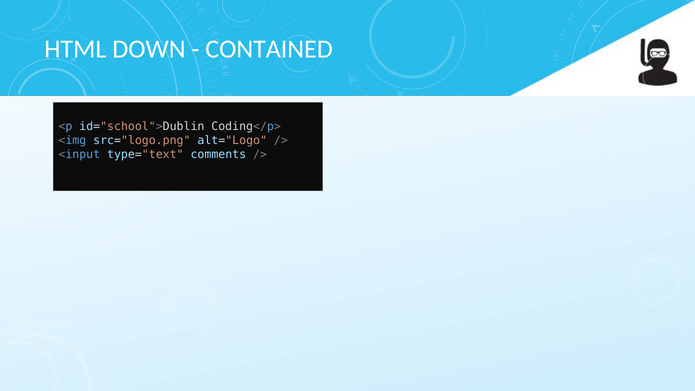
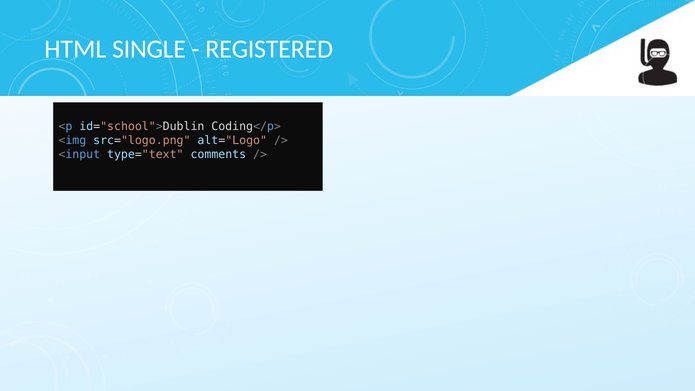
DOWN: DOWN -> SINGLE (149, 49)
CONTAINED: CONTAINED -> REGISTERED (269, 49)
